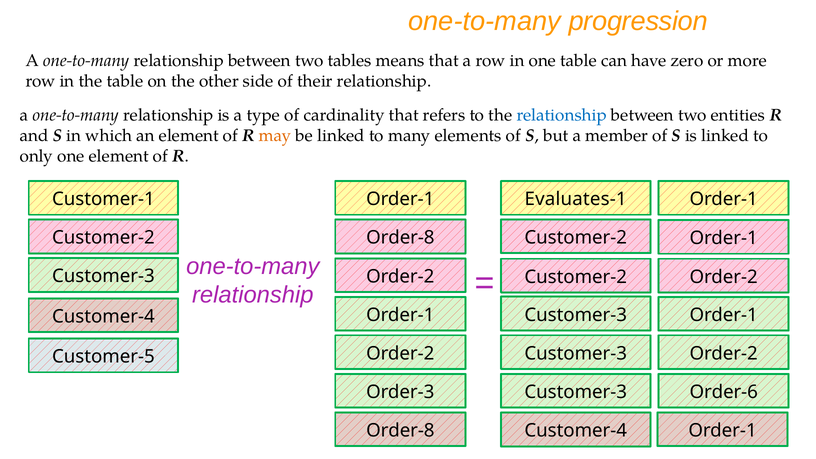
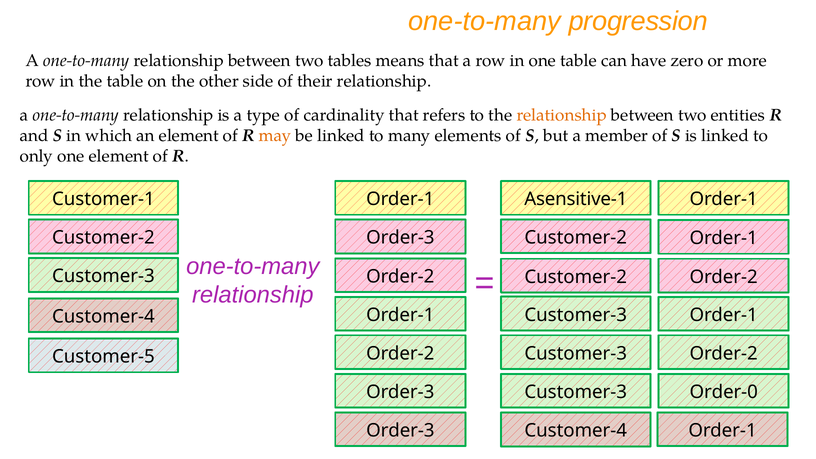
relationship colour: blue -> orange (562, 115)
Evaluates-1: Evaluates-1 -> Asensitive-1 (576, 199)
Customer-2 Order-8: Order-8 -> Order-3 (400, 238)
Order-6: Order-6 -> Order-0 (724, 392)
Order-8: Order-8 -> Order-3 (400, 431)
